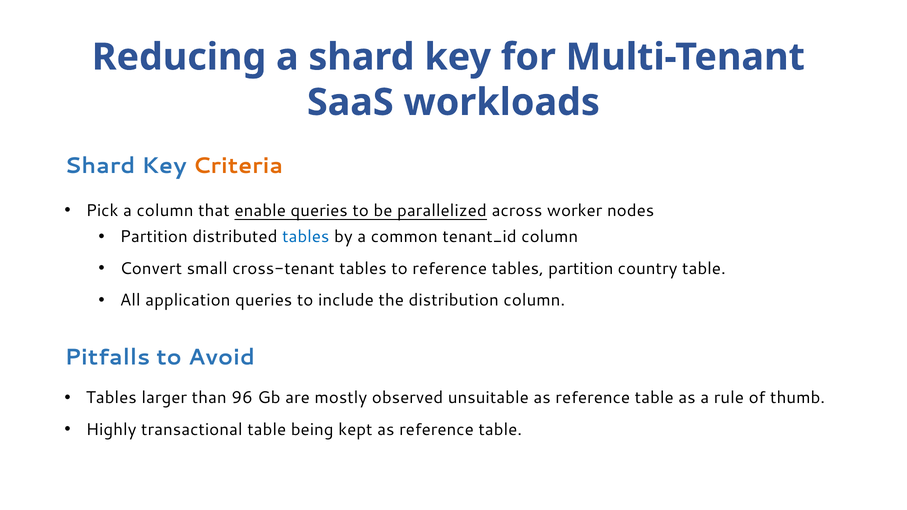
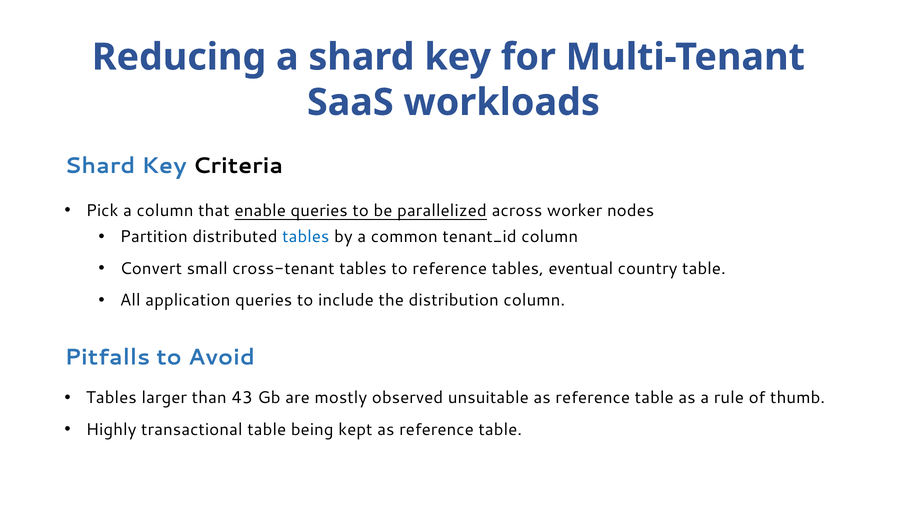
Criteria colour: orange -> black (238, 166)
tables partition: partition -> eventual (581, 269)
96: 96 -> 43 (242, 398)
